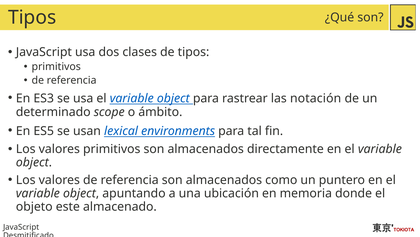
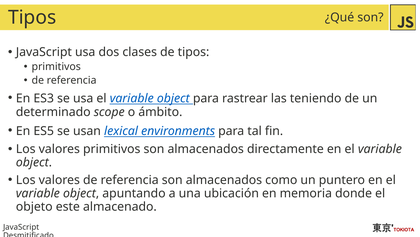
notación: notación -> teniendo (316, 98)
